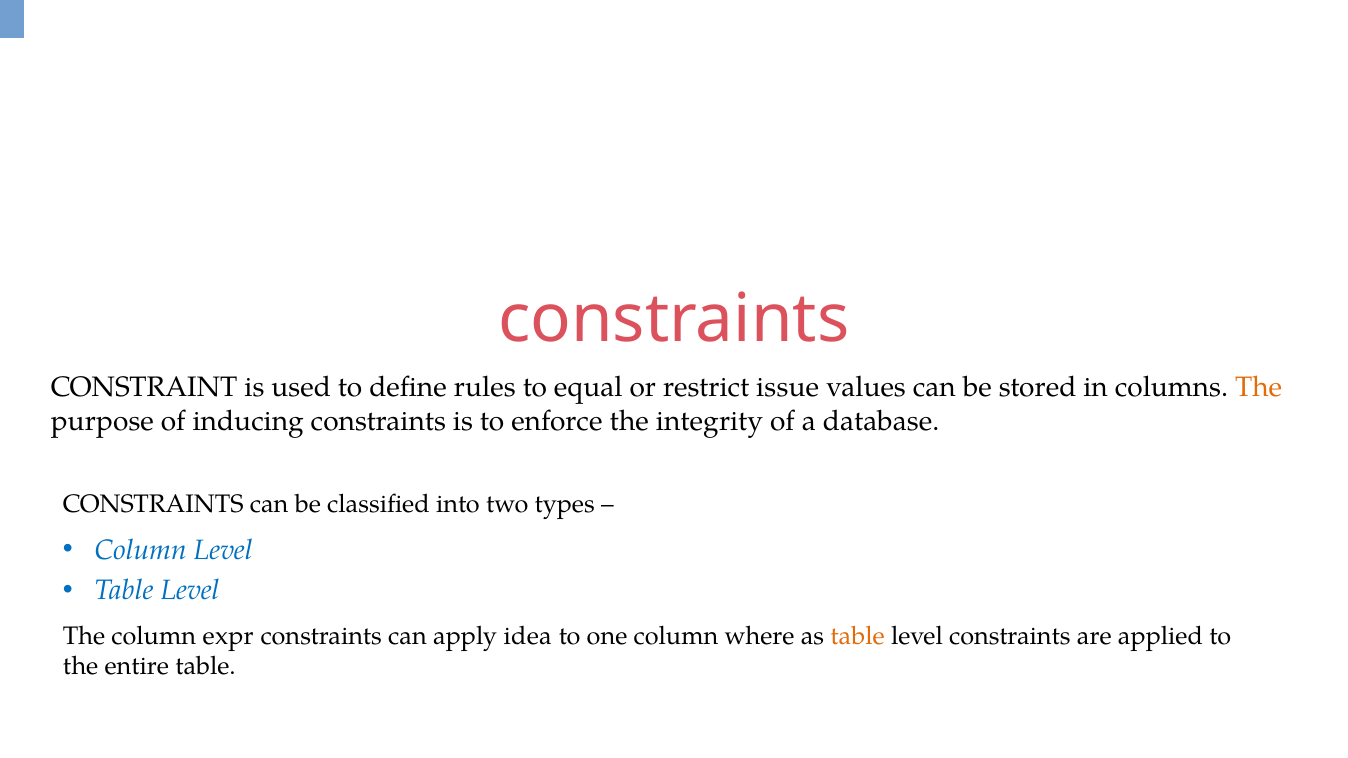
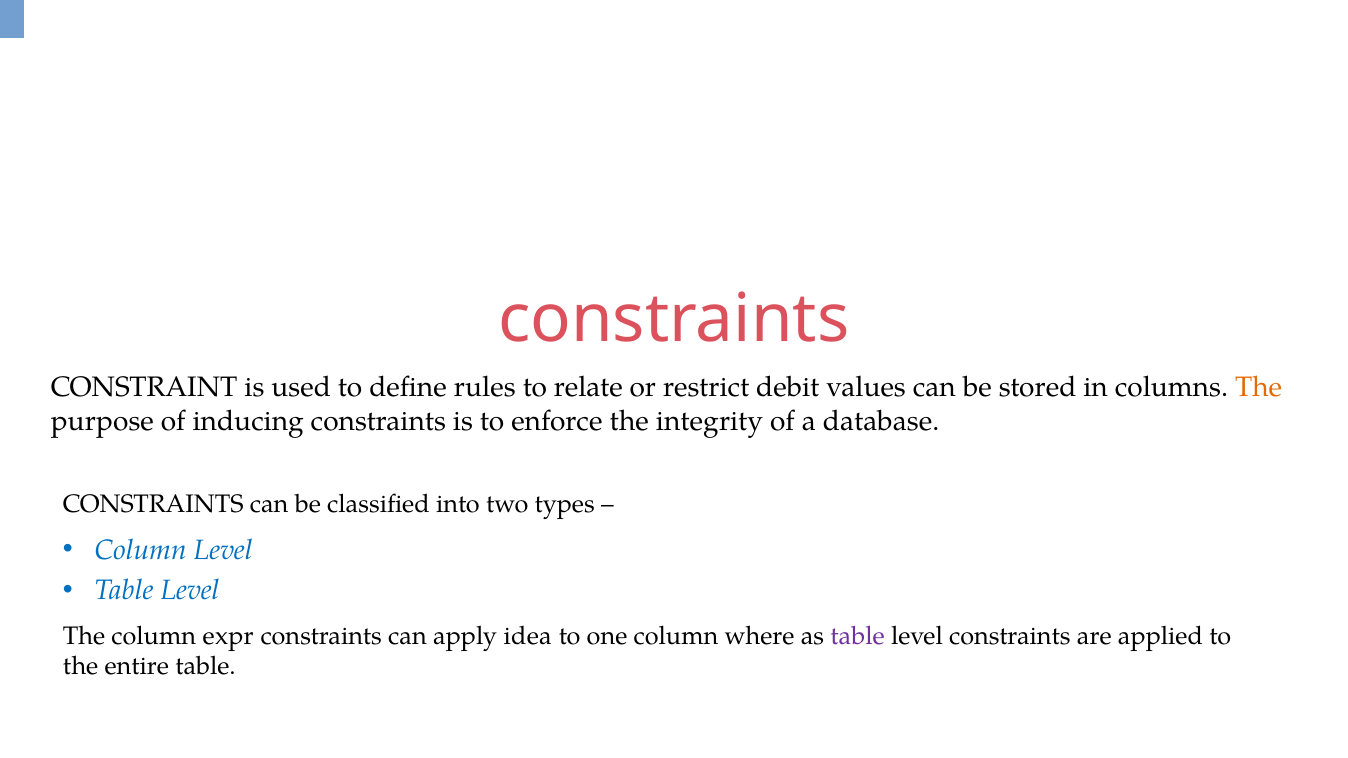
equal: equal -> relate (588, 387)
issue: issue -> debit (788, 387)
table colour: orange -> purple (858, 636)
